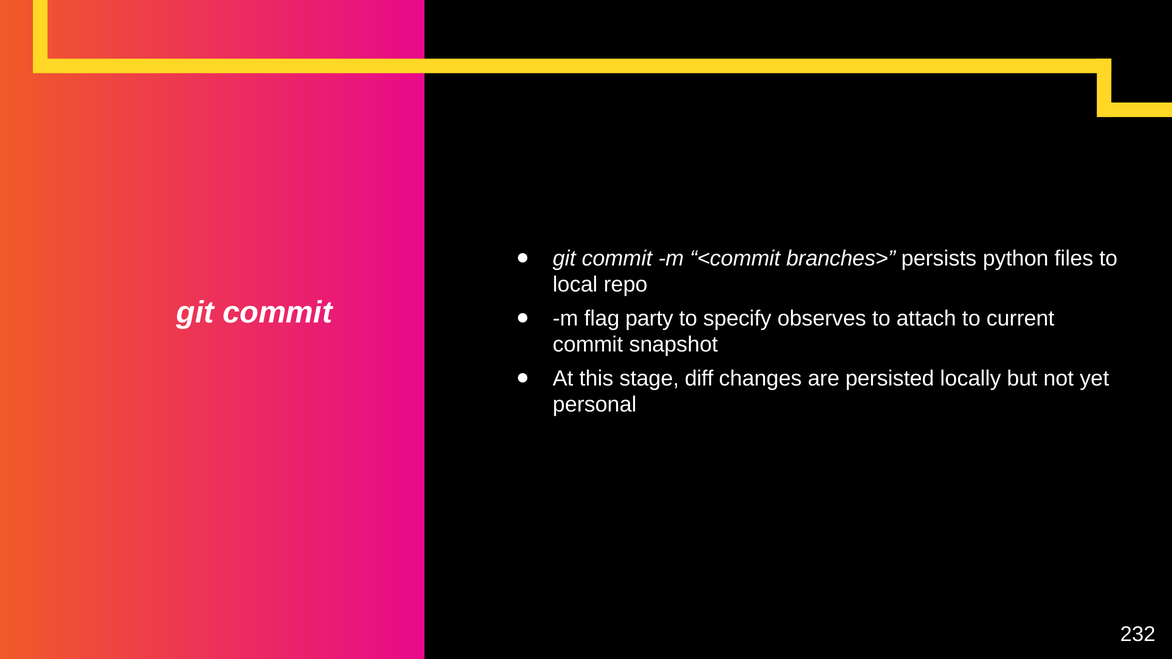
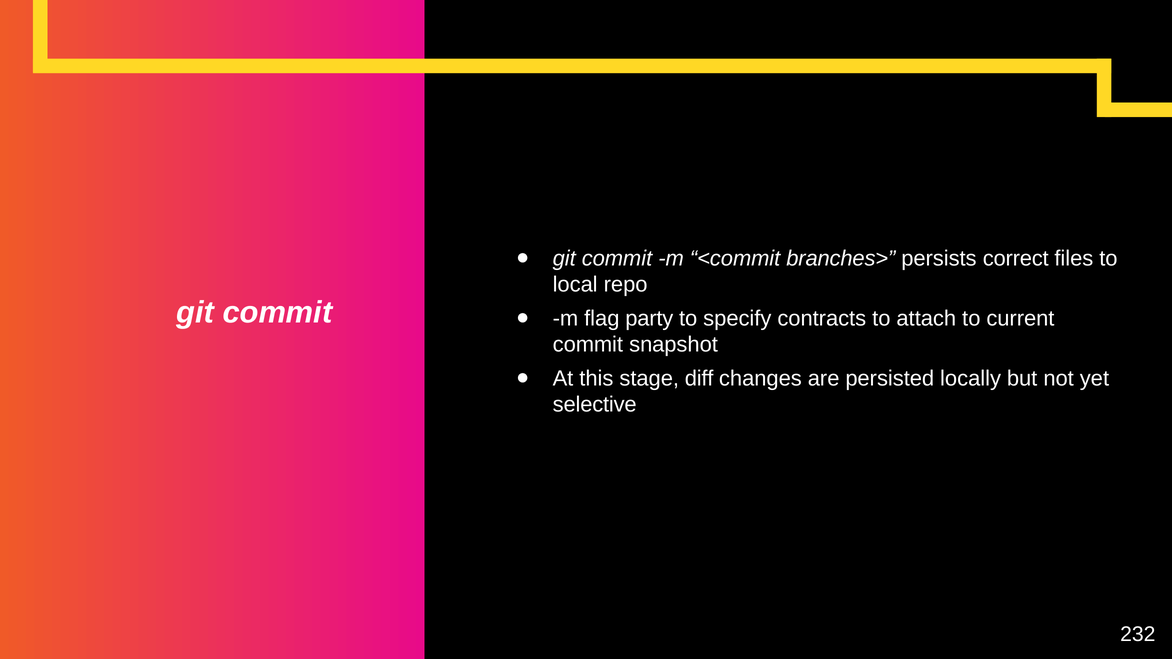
python: python -> correct (1016, 258)
observes: observes -> contracts (822, 318)
personal: personal -> selective (595, 405)
